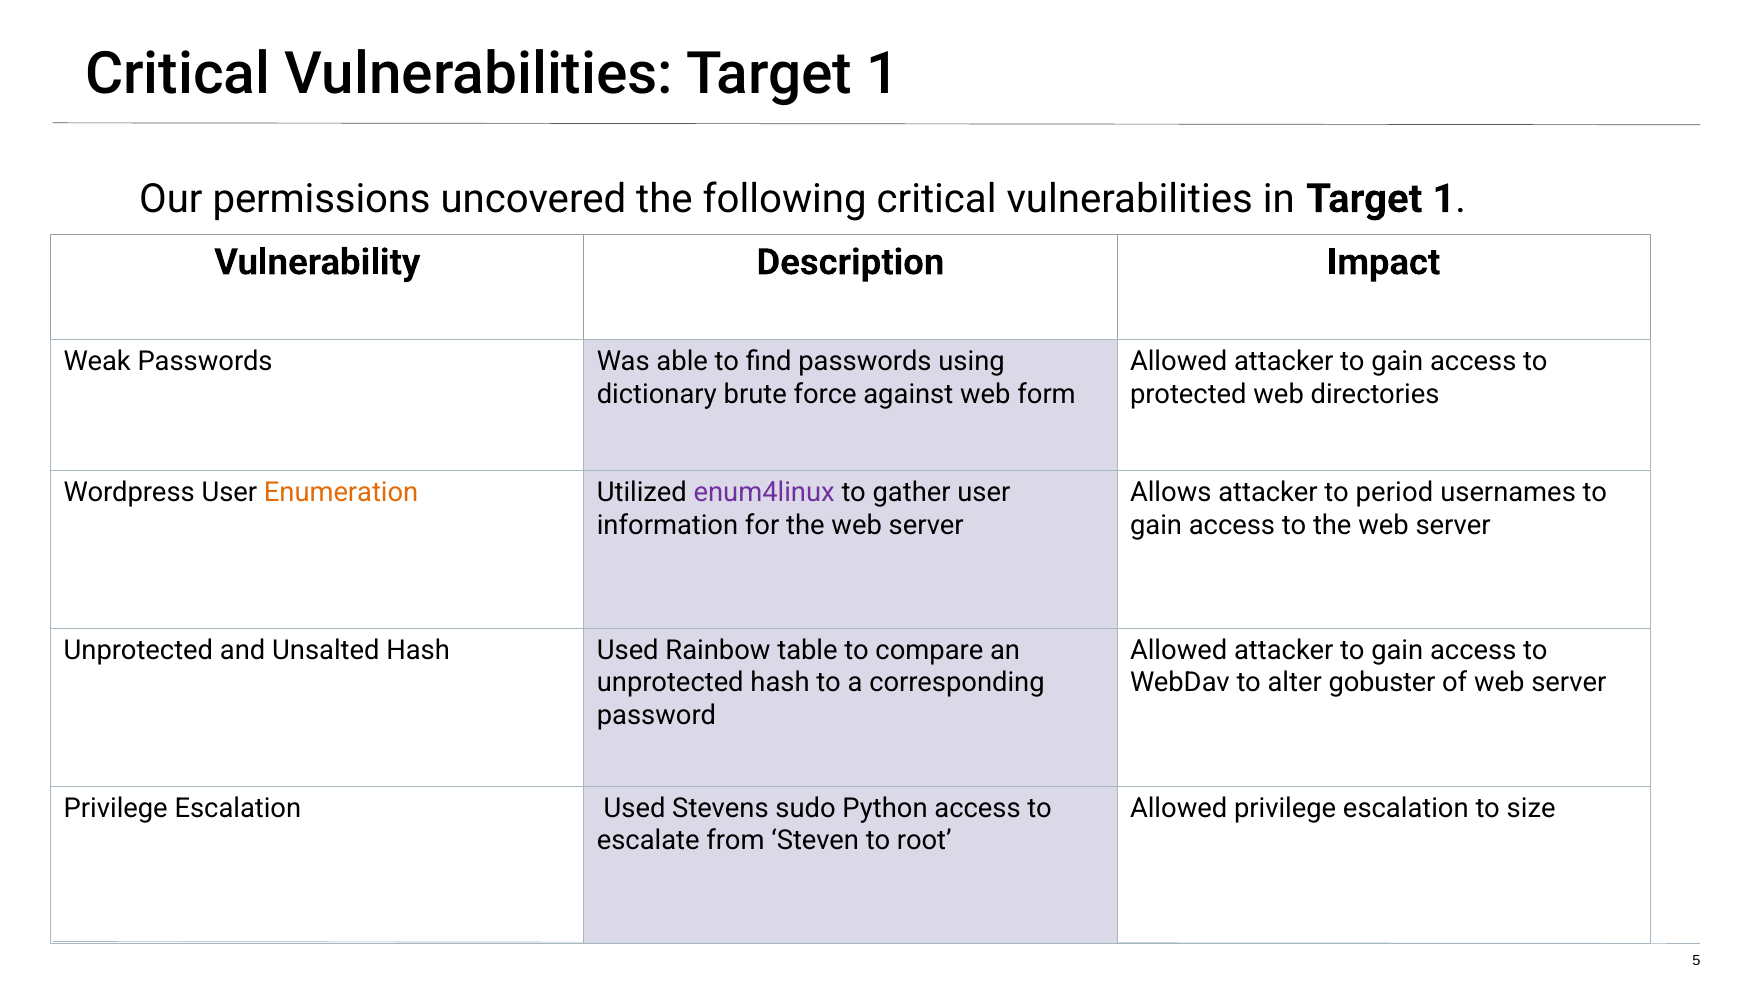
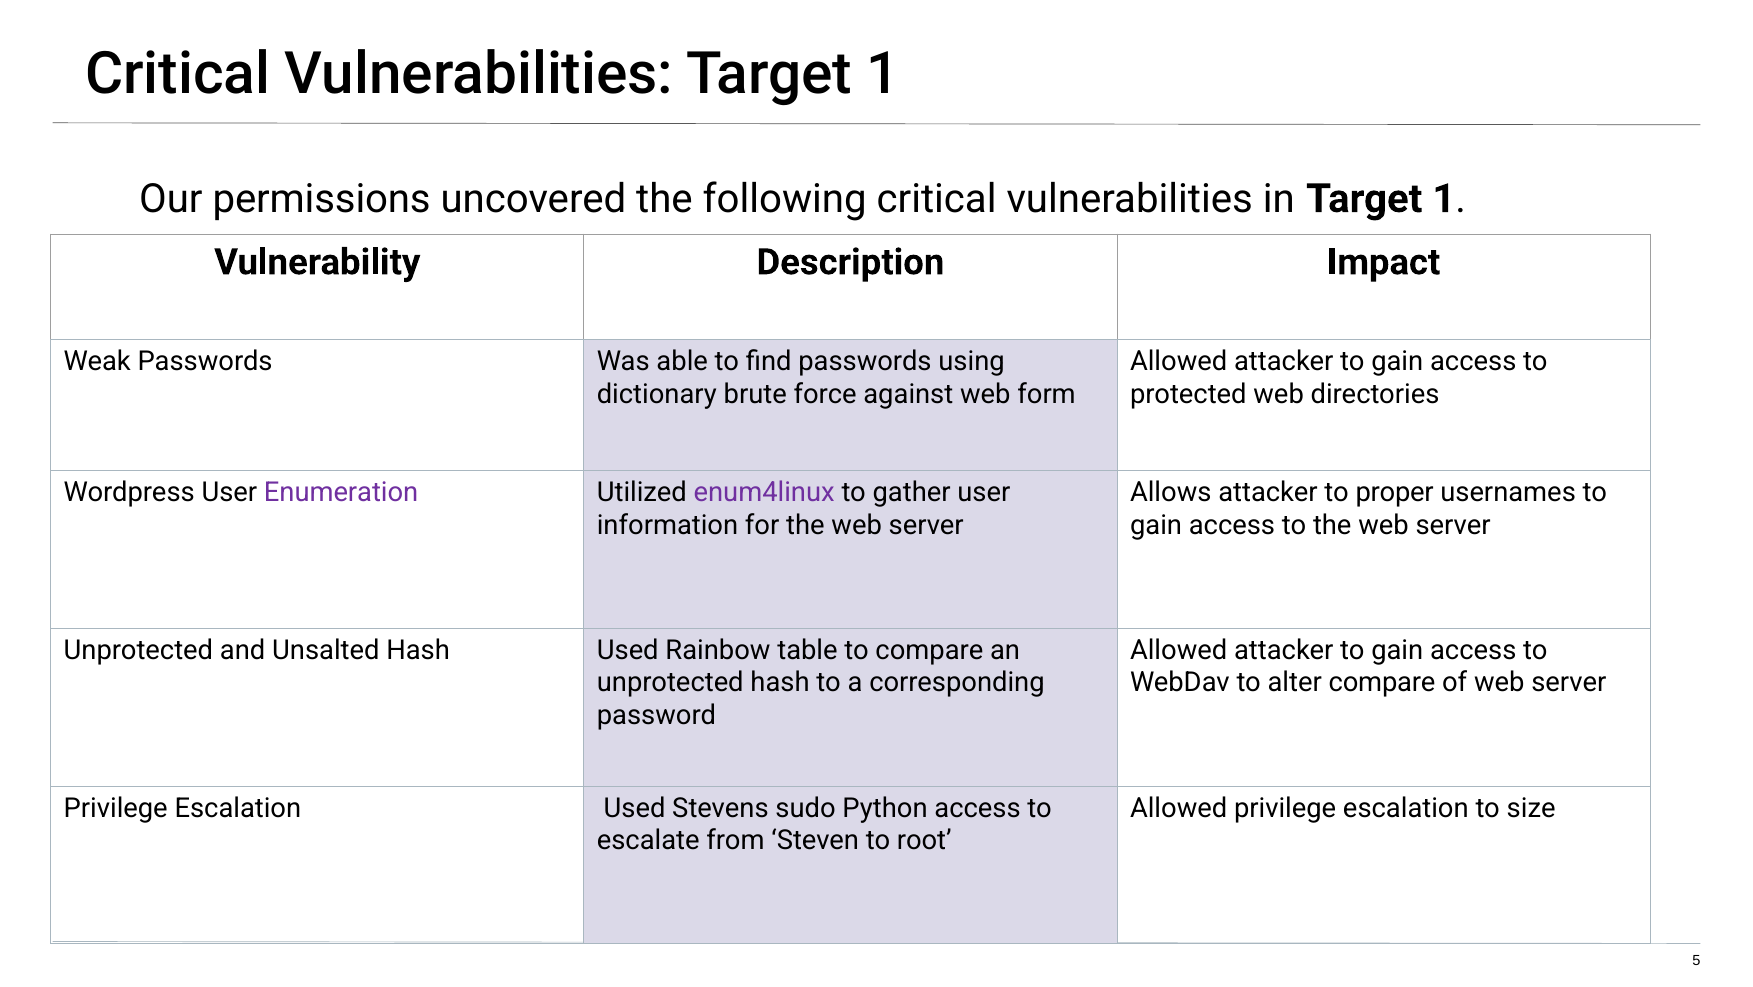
Enumeration colour: orange -> purple (341, 493)
period: period -> proper (1395, 493)
alter gobuster: gobuster -> compare (1382, 682)
